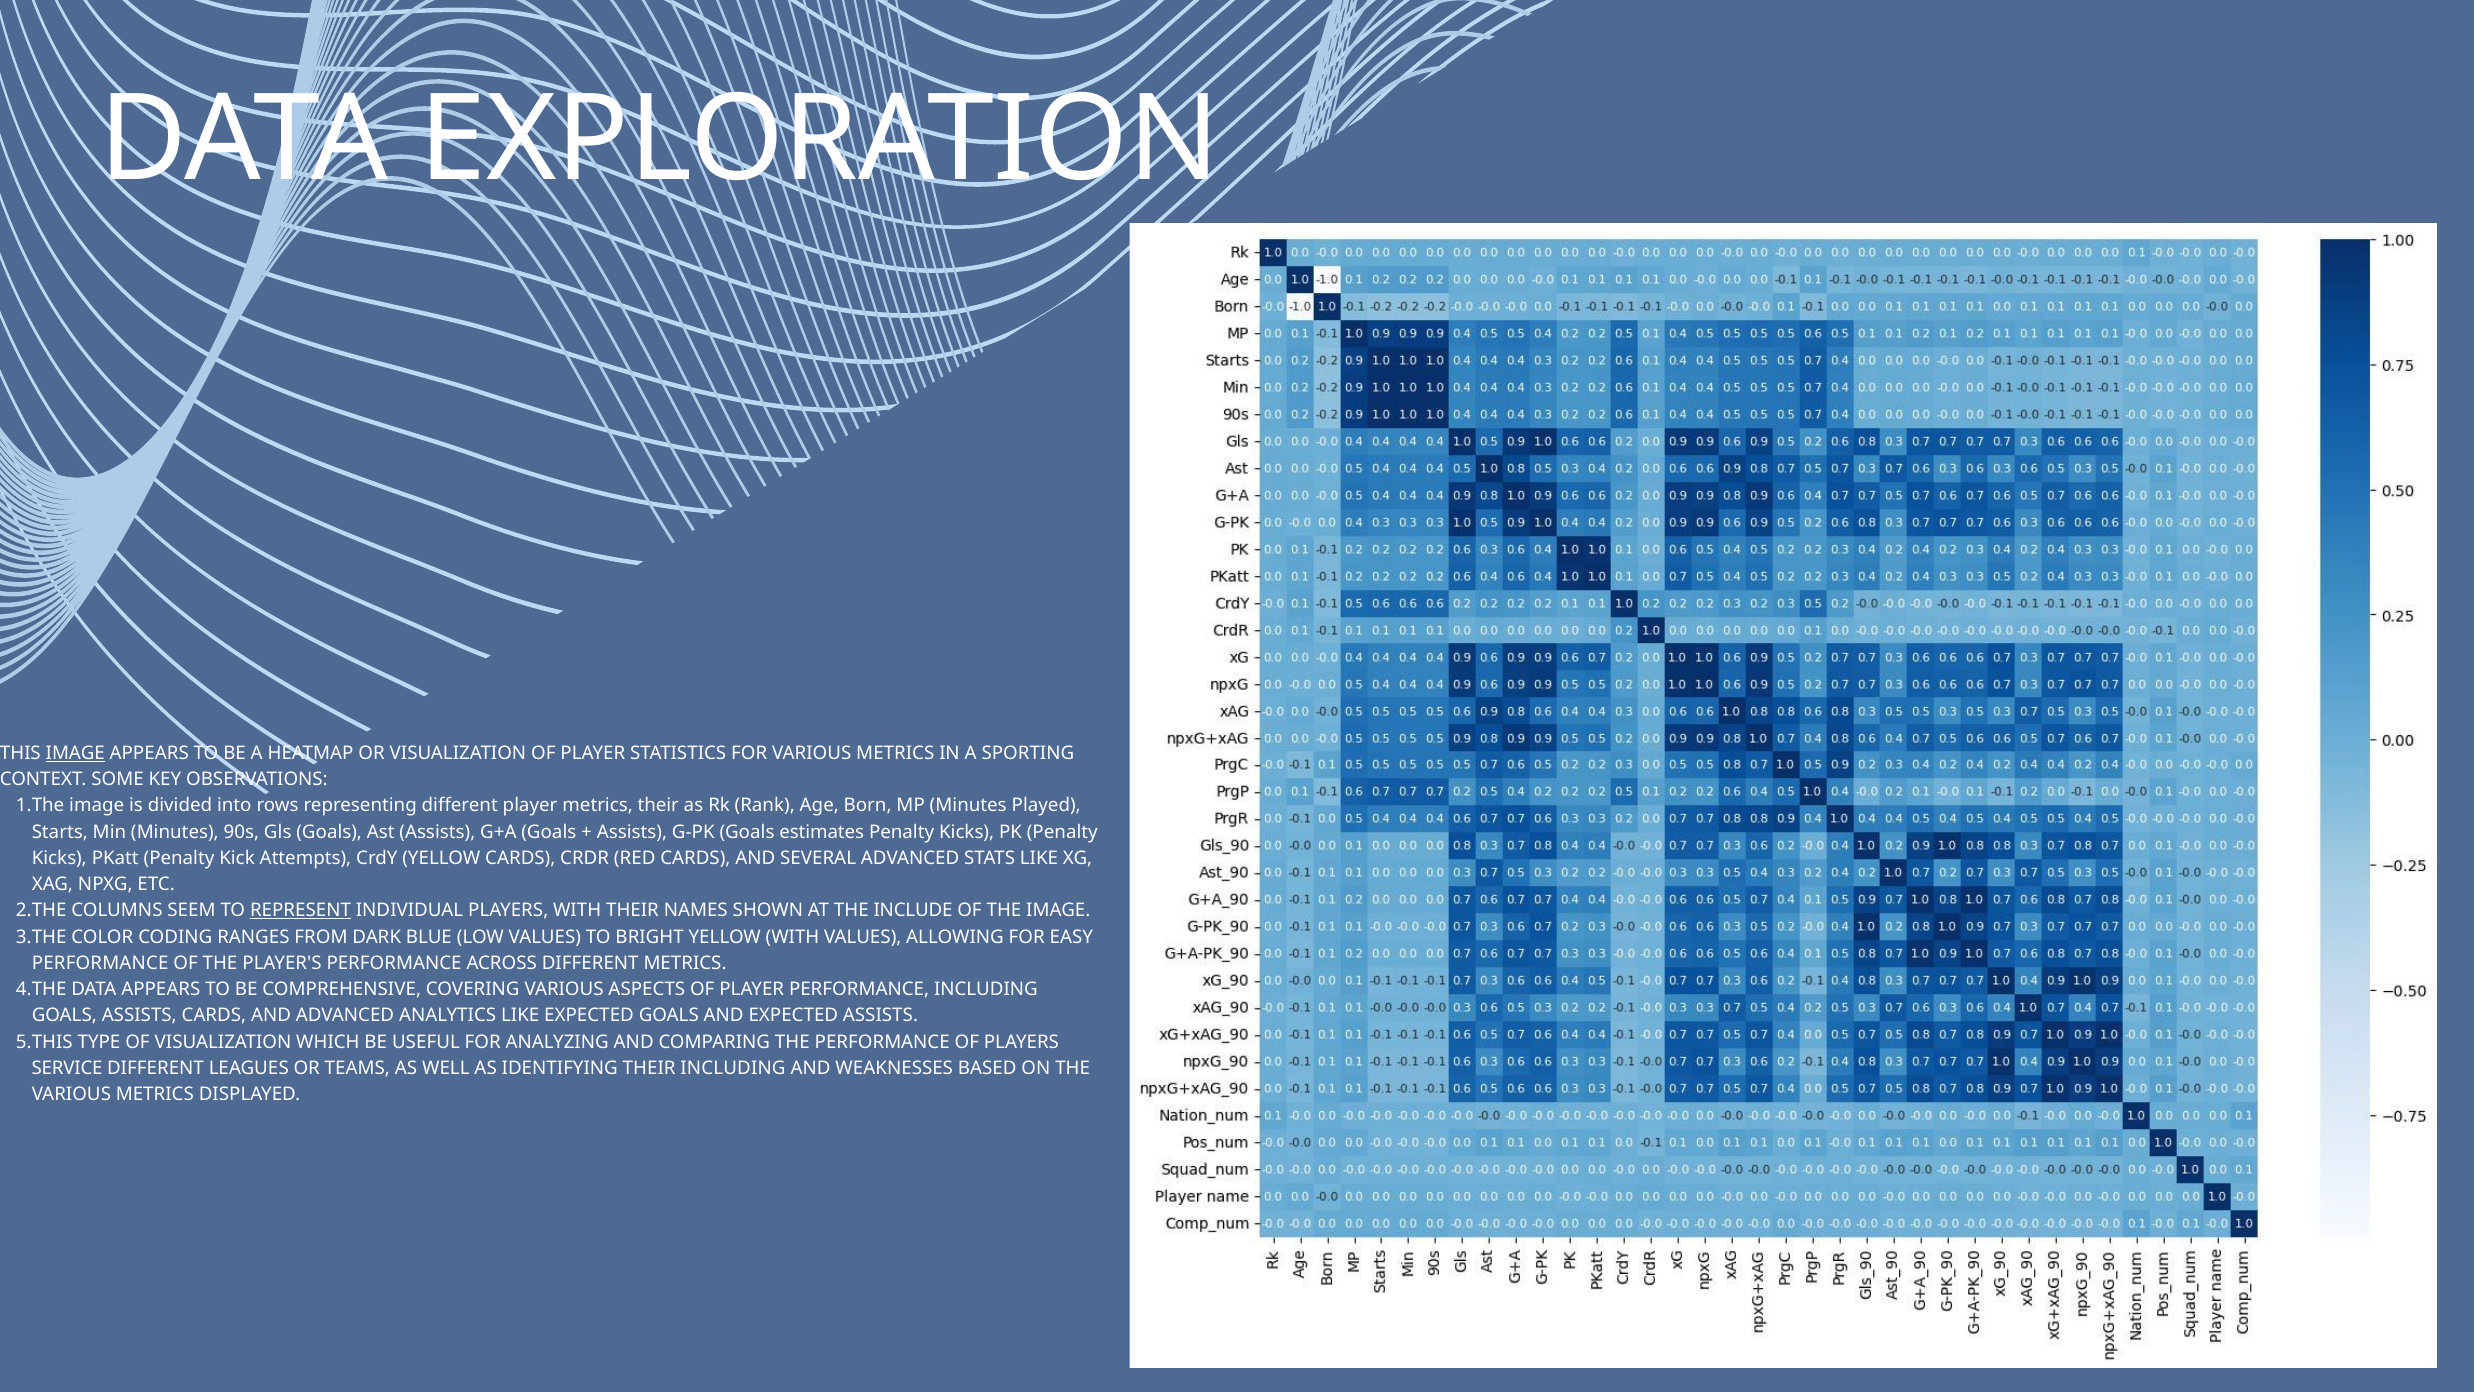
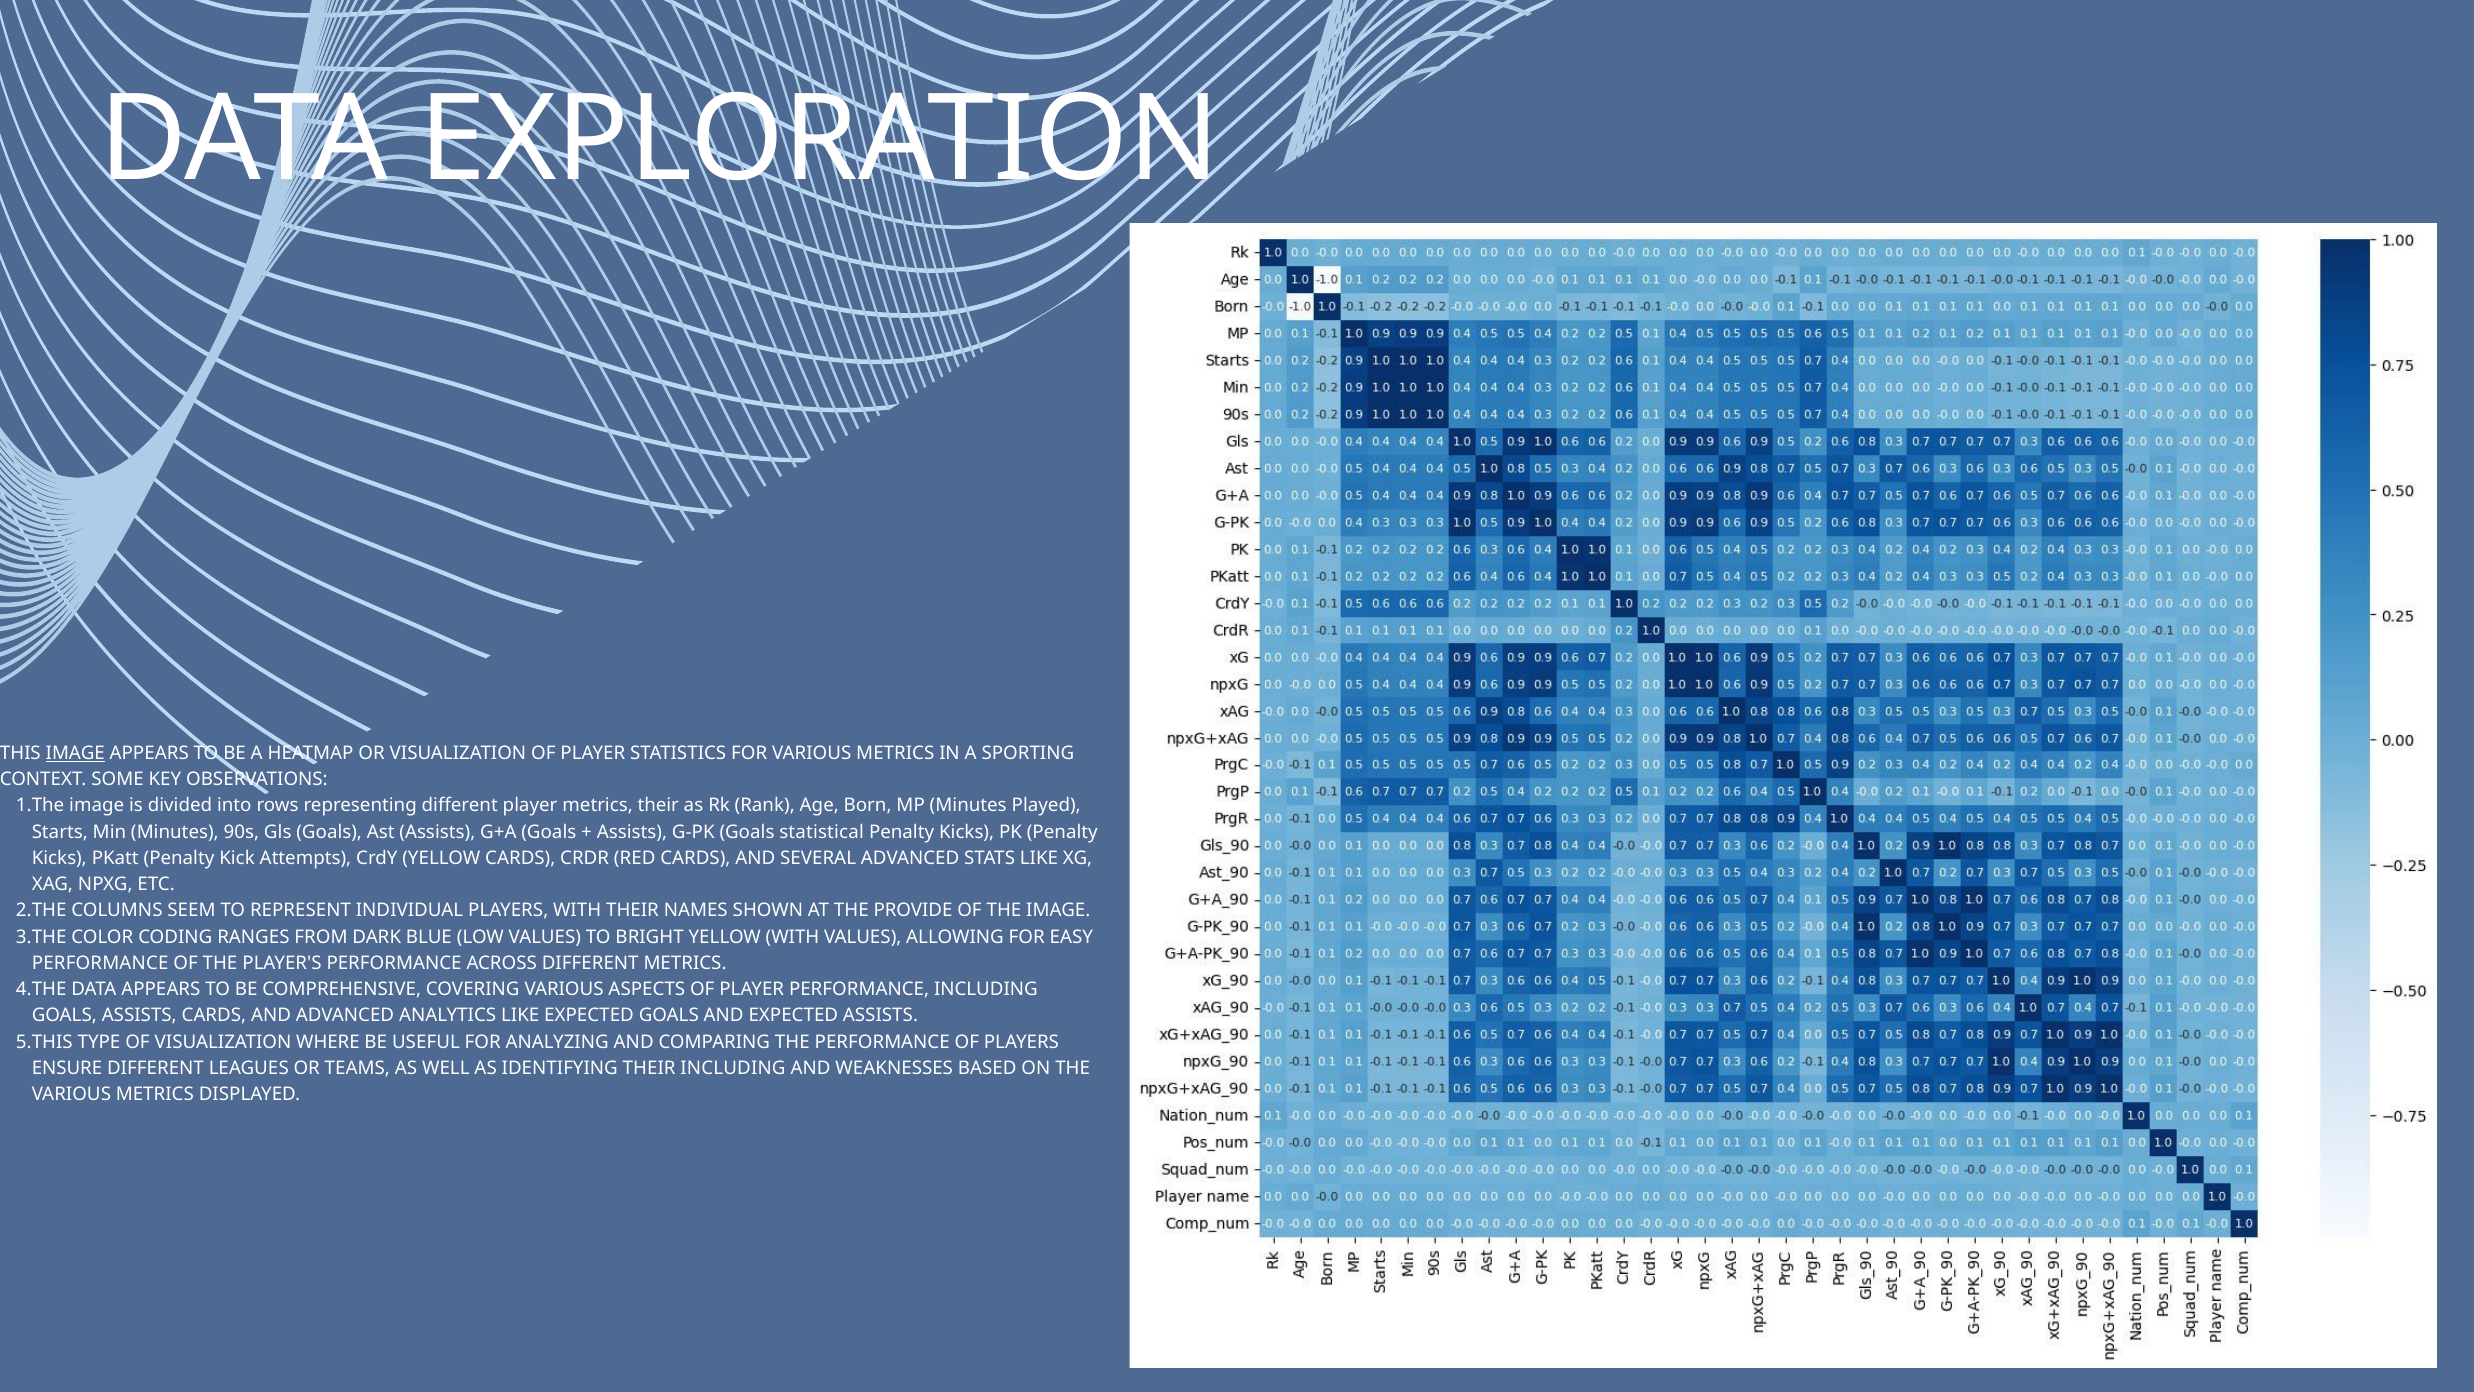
estimates: estimates -> statistical (822, 832)
REPRESENT underline: present -> none (301, 910)
INCLUDE: INCLUDE -> PROVIDE (913, 910)
WHICH: WHICH -> WHERE (328, 1042)
SERVICE: SERVICE -> ENSURE (67, 1068)
